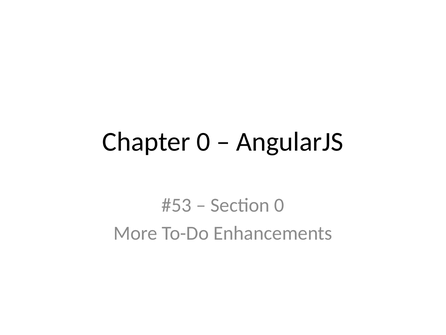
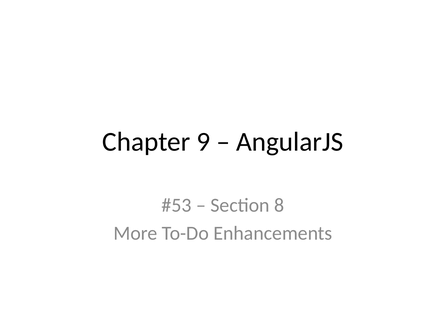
Chapter 0: 0 -> 9 (203, 142)
Section 0: 0 -> 8 (279, 205)
